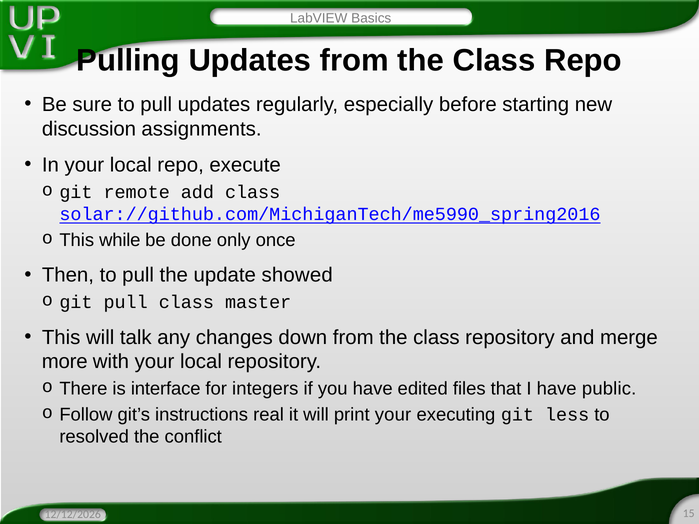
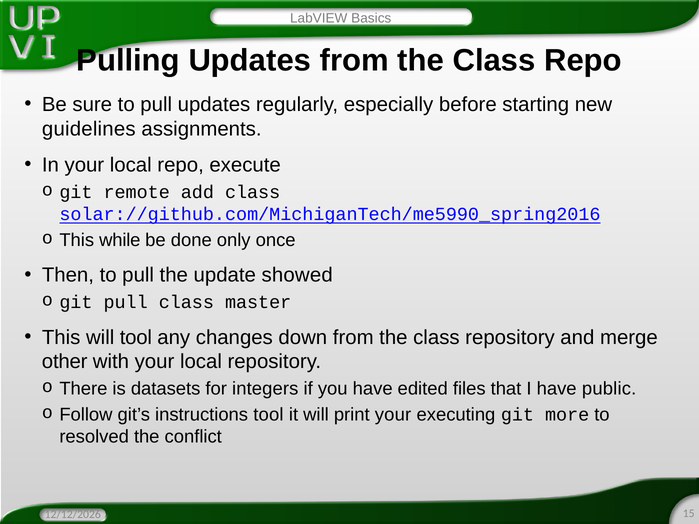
discussion: discussion -> guidelines (89, 129)
will talk: talk -> tool (136, 337)
more: more -> other (65, 362)
interface: interface -> datasets (166, 389)
instructions real: real -> tool (268, 415)
less: less -> more (567, 415)
